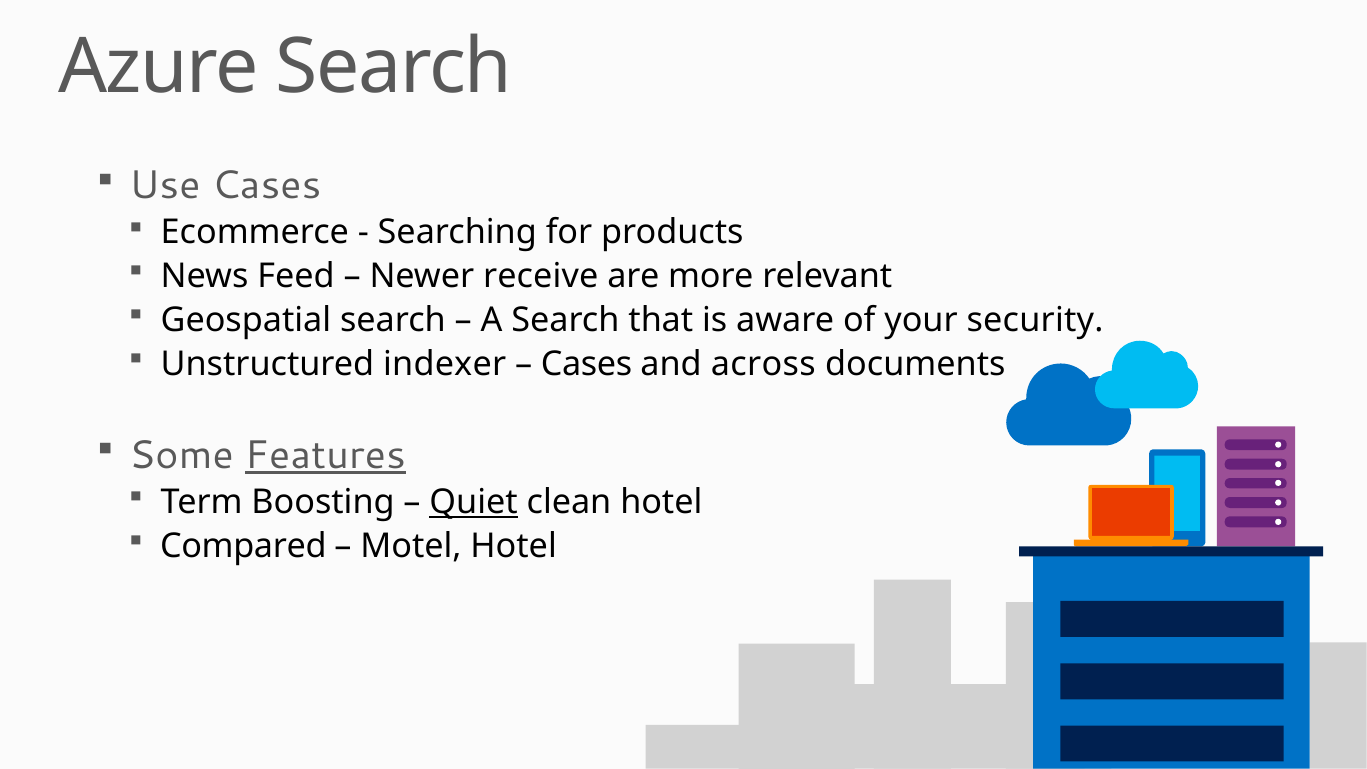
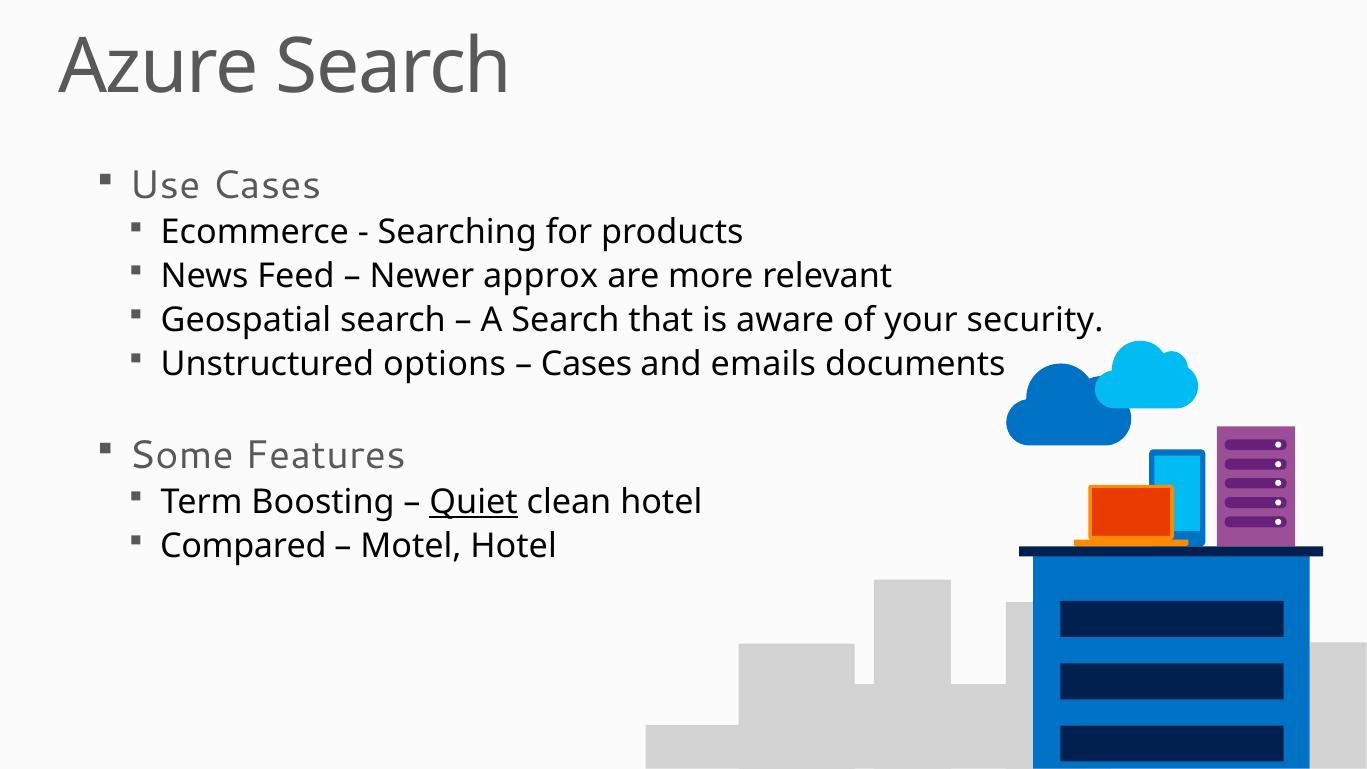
receive: receive -> approx (541, 276)
indexer: indexer -> options (445, 364)
across: across -> emails (763, 364)
Features underline: present -> none (325, 455)
